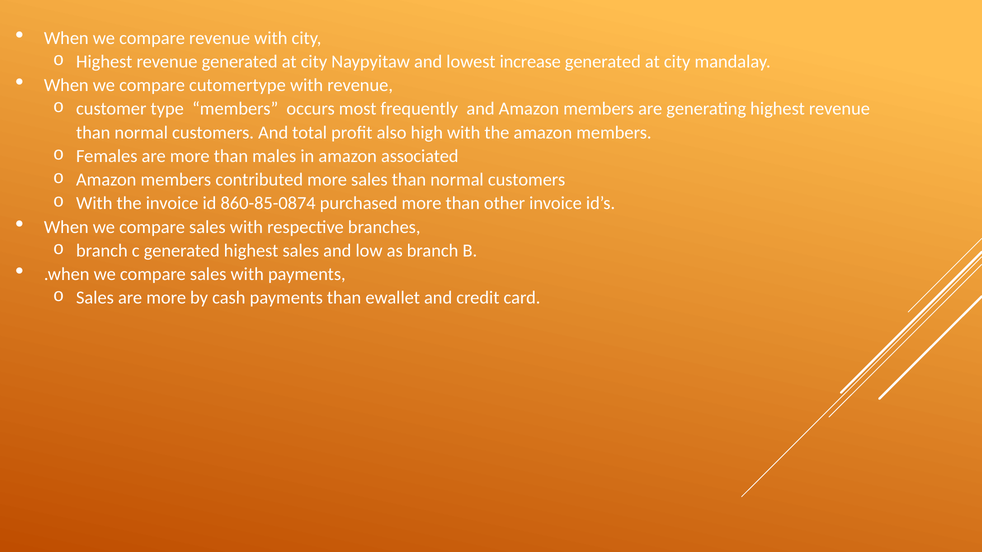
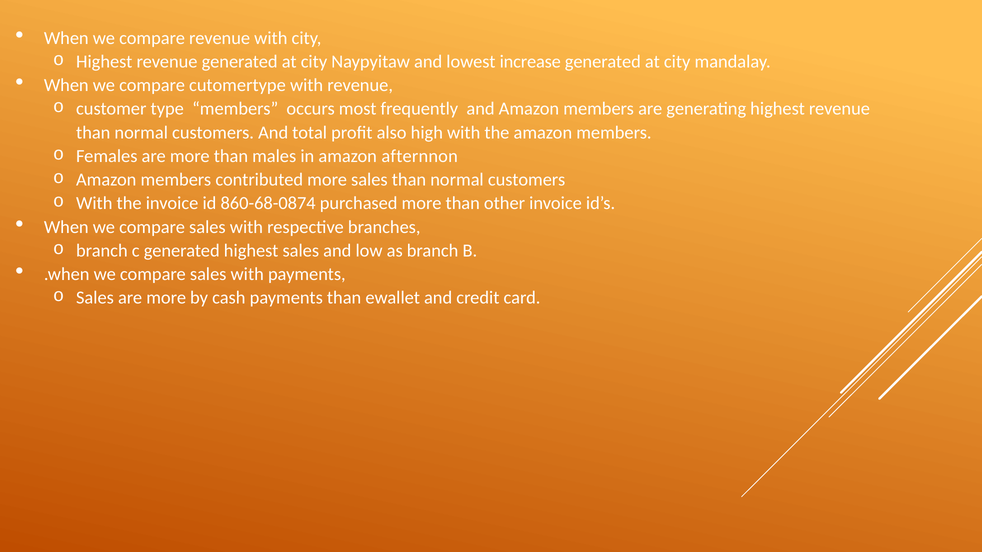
associated: associated -> afternnon (420, 156)
860-85-0874: 860-85-0874 -> 860-68-0874 (268, 203)
